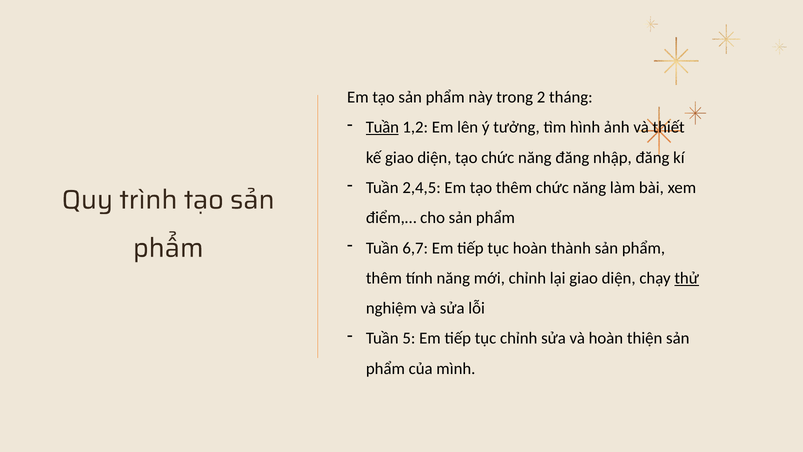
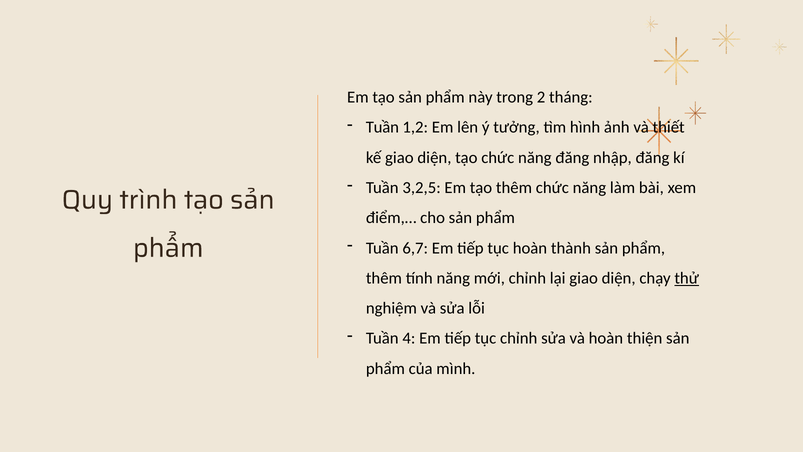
Tuần underline: present -> none (382, 127)
2,4,5: 2,4,5 -> 3,2,5 (422, 188)
5: 5 -> 4 (409, 338)
